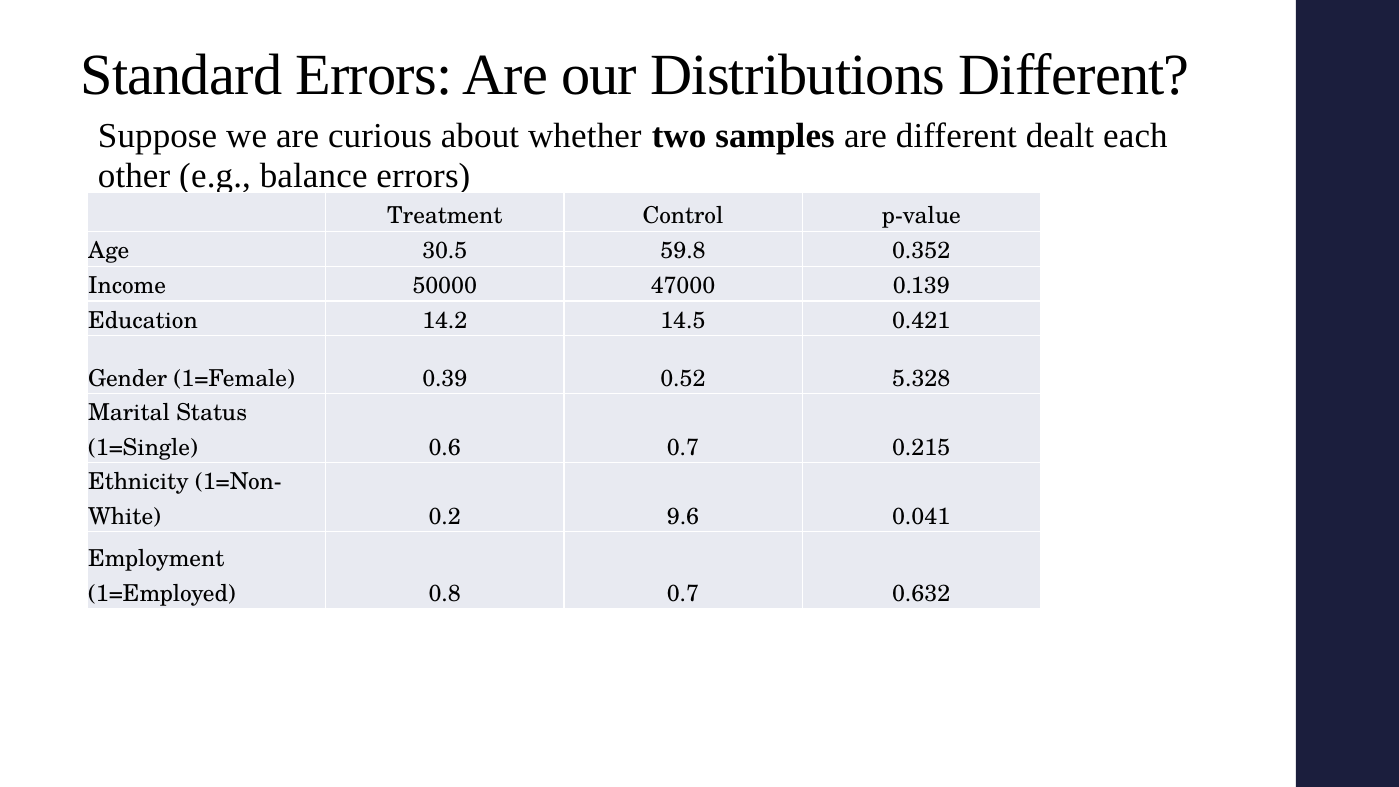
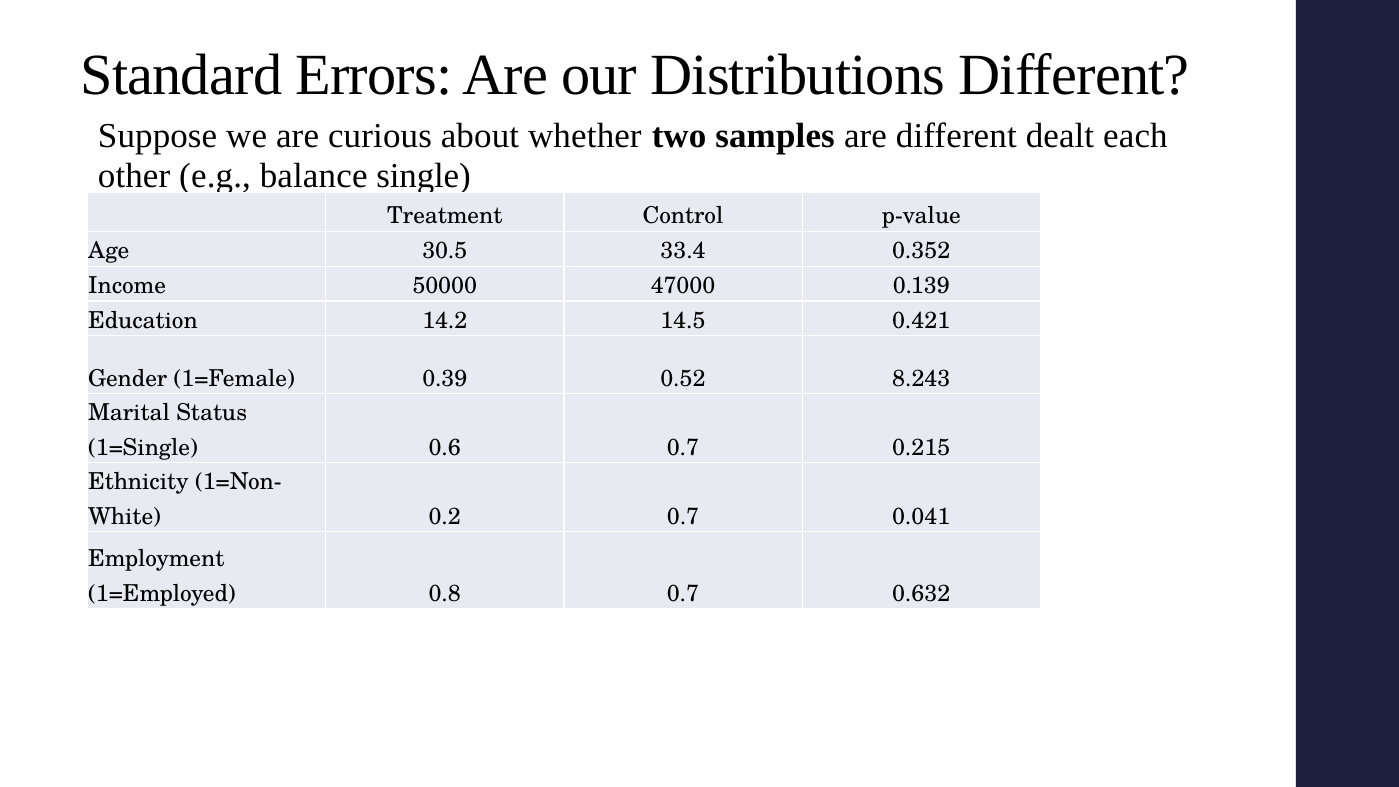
balance errors: errors -> single (424, 176)
59.8: 59.8 -> 33.4 (683, 251)
5.328: 5.328 -> 8.243 (921, 378)
0.2 9.6: 9.6 -> 0.7 (683, 516)
